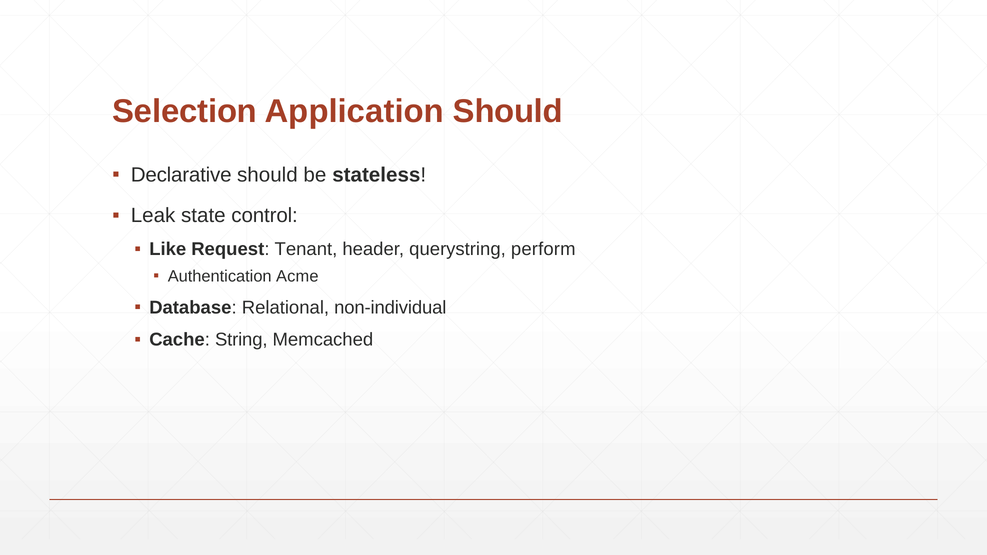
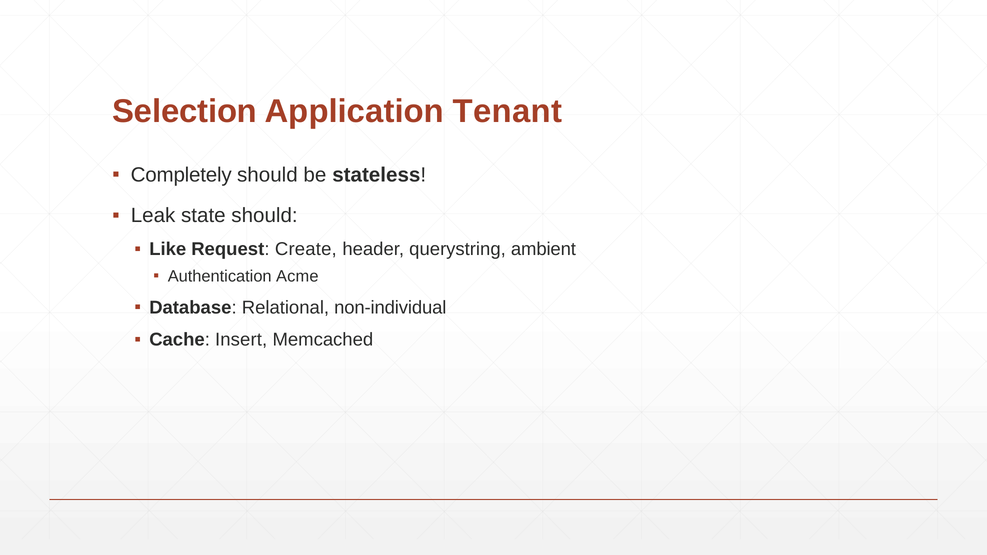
Application Should: Should -> Tenant (508, 112)
Declarative: Declarative -> Completely (181, 175)
state control: control -> should (265, 216)
Tenant: Tenant -> Create (306, 249)
perform: perform -> ambient (543, 249)
String: String -> Insert (241, 340)
